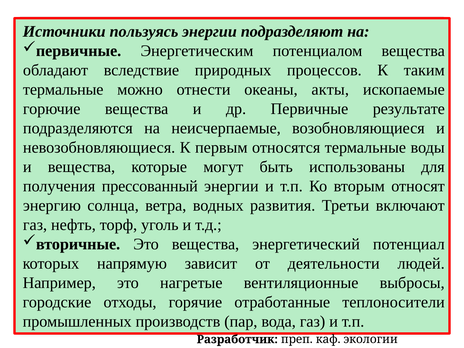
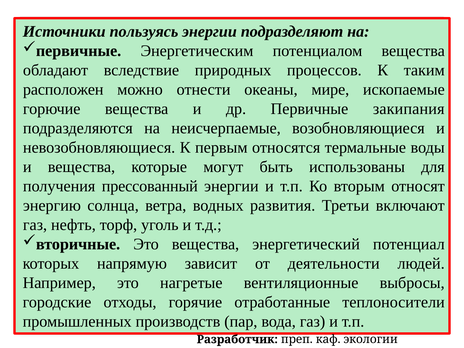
термальные: термальные -> расположен (63, 90)
акты: акты -> мире (330, 90)
результате: результате -> закипания (409, 109)
